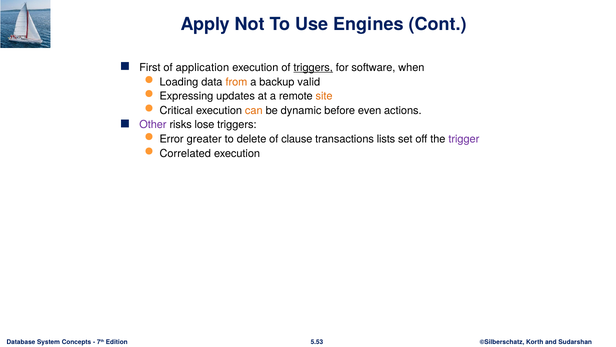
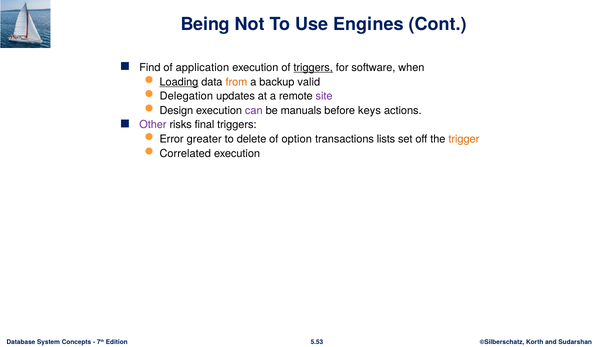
Apply: Apply -> Being (205, 24)
First: First -> Find (150, 68)
Loading underline: none -> present (179, 82)
Expressing: Expressing -> Delegation (186, 96)
site colour: orange -> purple (324, 96)
Critical: Critical -> Design (176, 110)
can colour: orange -> purple (254, 110)
dynamic: dynamic -> manuals (301, 110)
even: even -> keys (370, 110)
lose: lose -> final (205, 125)
clause: clause -> option (297, 139)
trigger colour: purple -> orange (464, 139)
